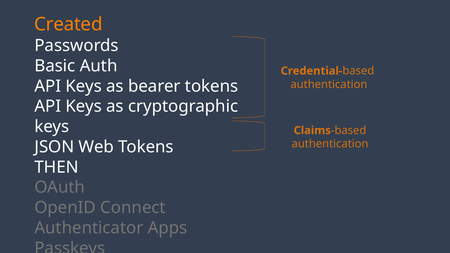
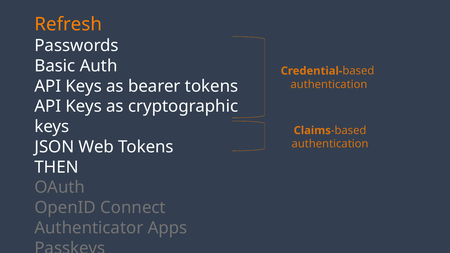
Created: Created -> Refresh (68, 24)
